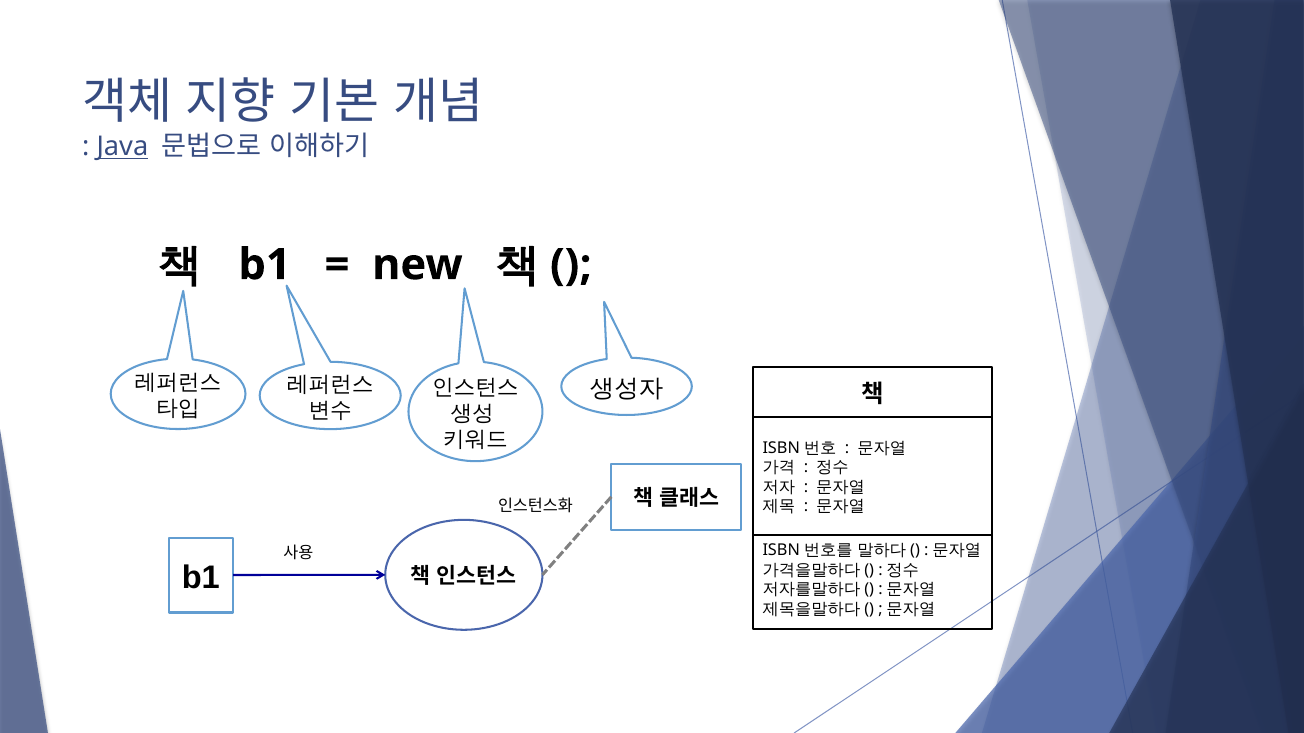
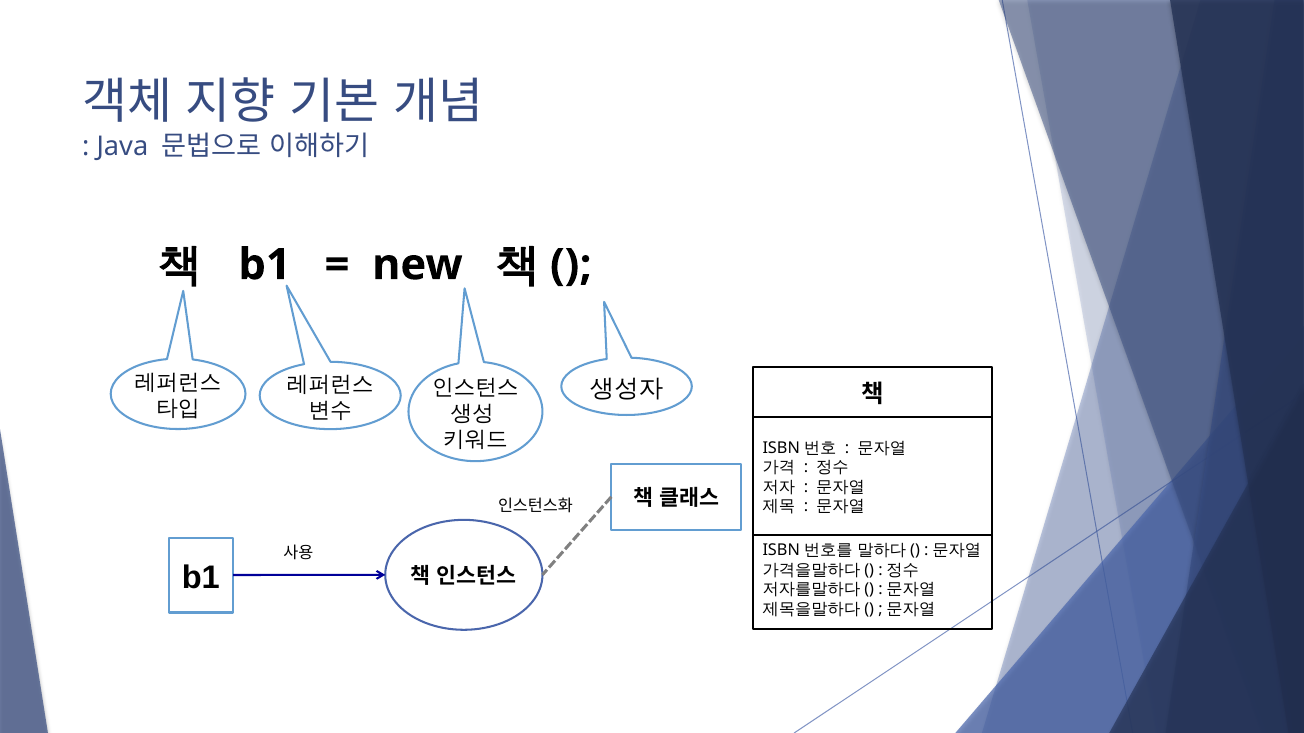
Java underline: present -> none (122, 147)
